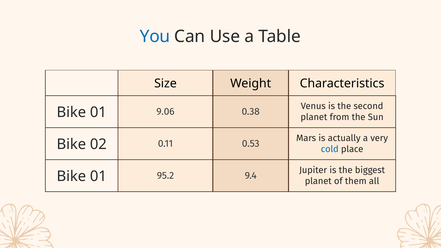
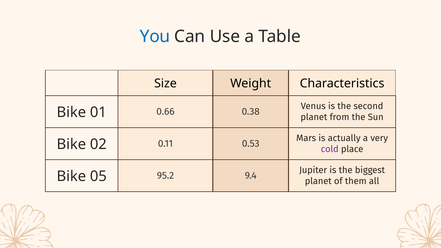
9.06: 9.06 -> 0.66 (165, 112)
cold colour: blue -> purple (330, 149)
01: 01 -> 05 (98, 176)
